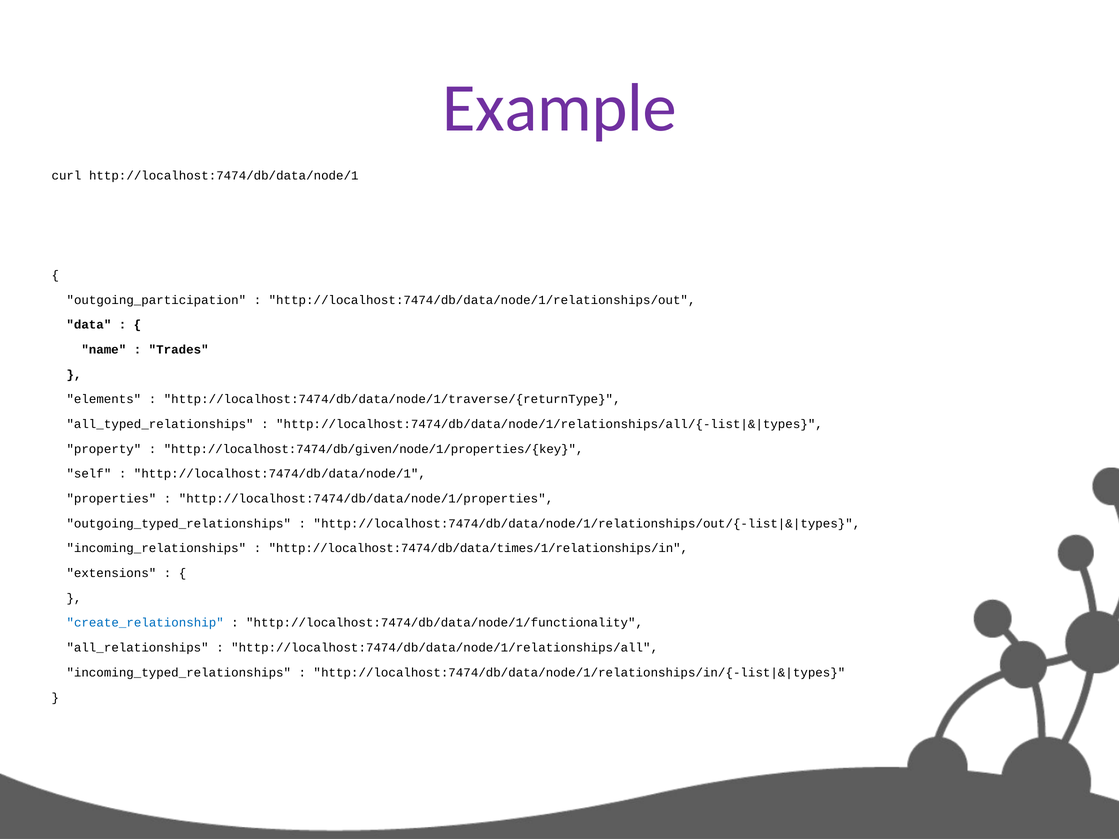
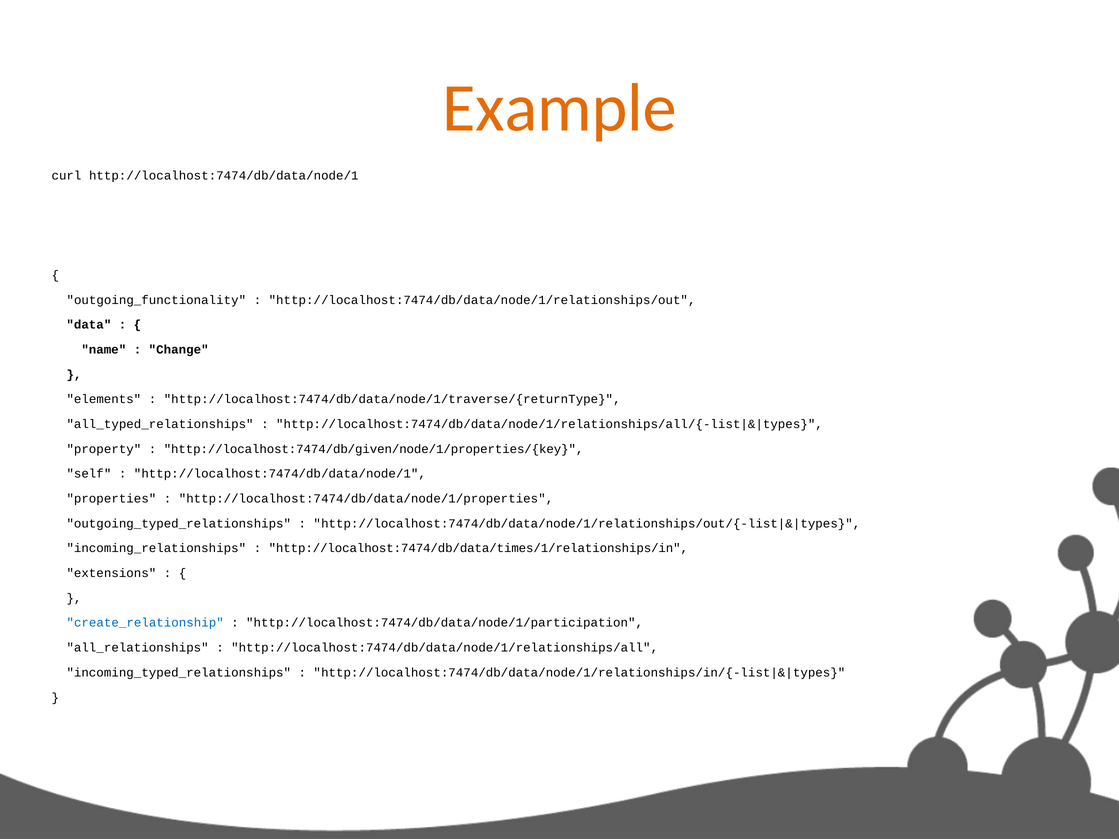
Example colour: purple -> orange (559, 108)
outgoing_participation: outgoing_participation -> outgoing_functionality (156, 300)
Trades: Trades -> Change (179, 350)
http://localhost:7474/db/data/node/1/functionality: http://localhost:7474/db/data/node/1/functionality -> http://localhost:7474/db/data/node/1/participation (445, 623)
